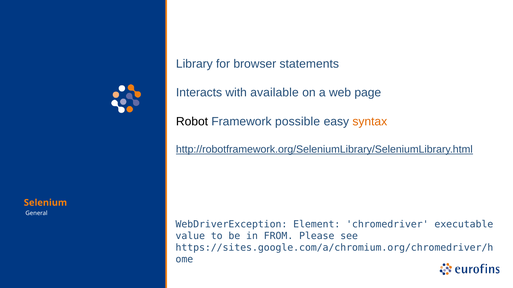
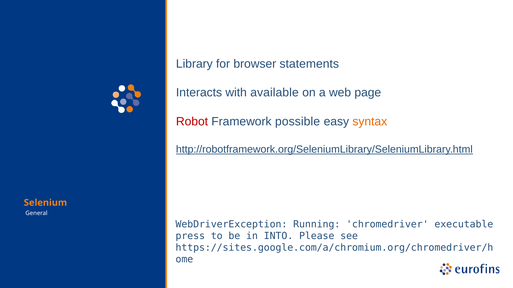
Robot colour: black -> red (192, 122)
Element: Element -> Running (317, 225)
value: value -> press (190, 236)
FROM: FROM -> INTO (279, 236)
